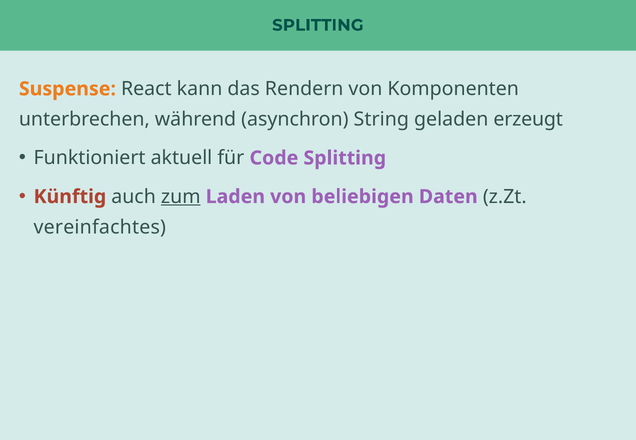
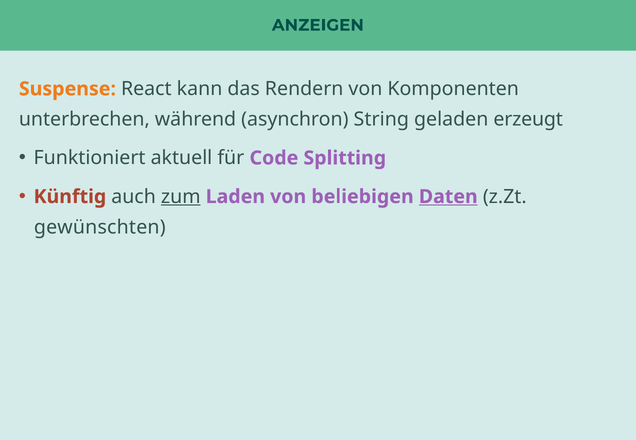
SPLITTING: SPLITTING -> ANZEIGEN (318, 25)
Daten underline: none -> present (448, 197)
vereinfachtes: vereinfachtes -> gewünschten (100, 227)
